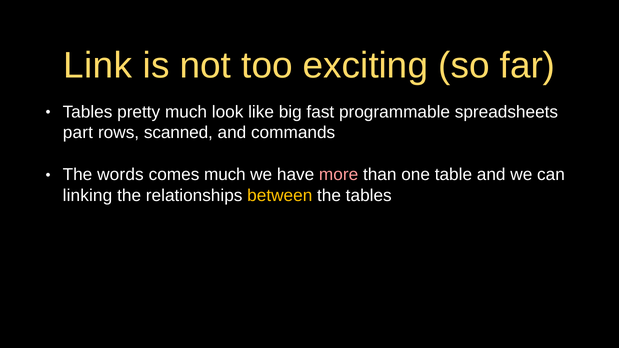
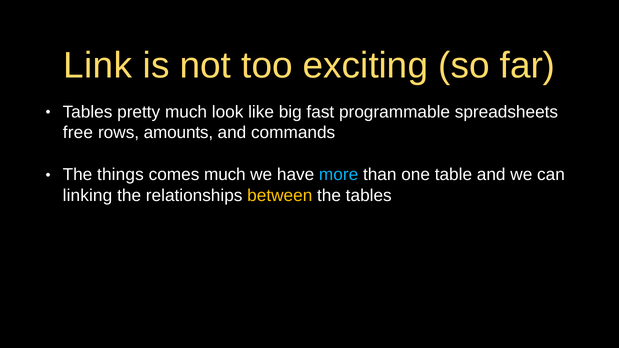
part: part -> free (78, 133)
scanned: scanned -> amounts (178, 133)
words: words -> things (120, 175)
more colour: pink -> light blue (339, 175)
